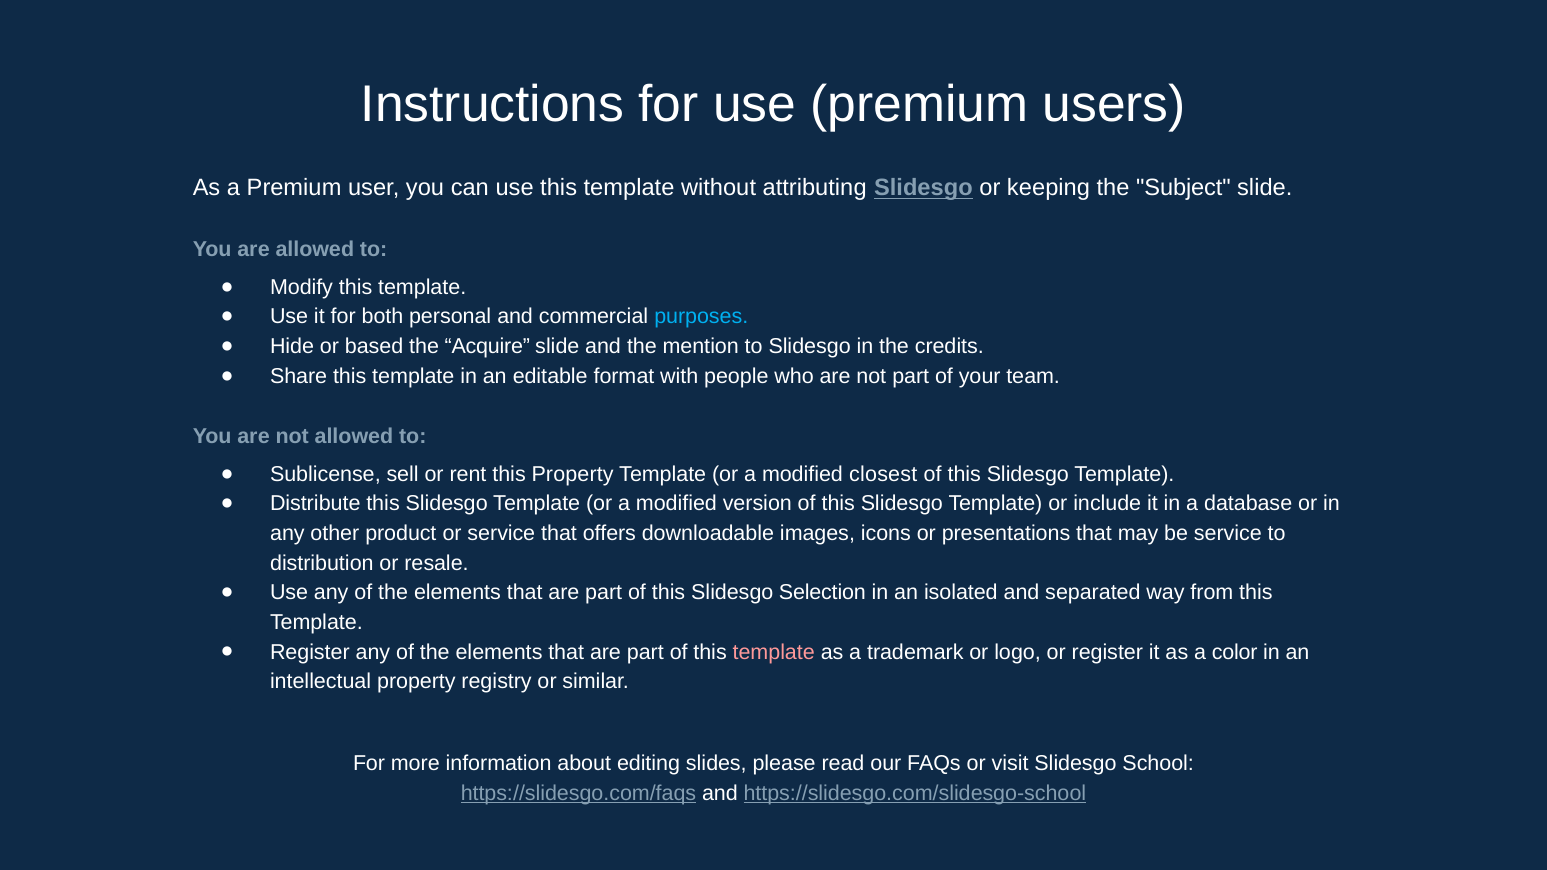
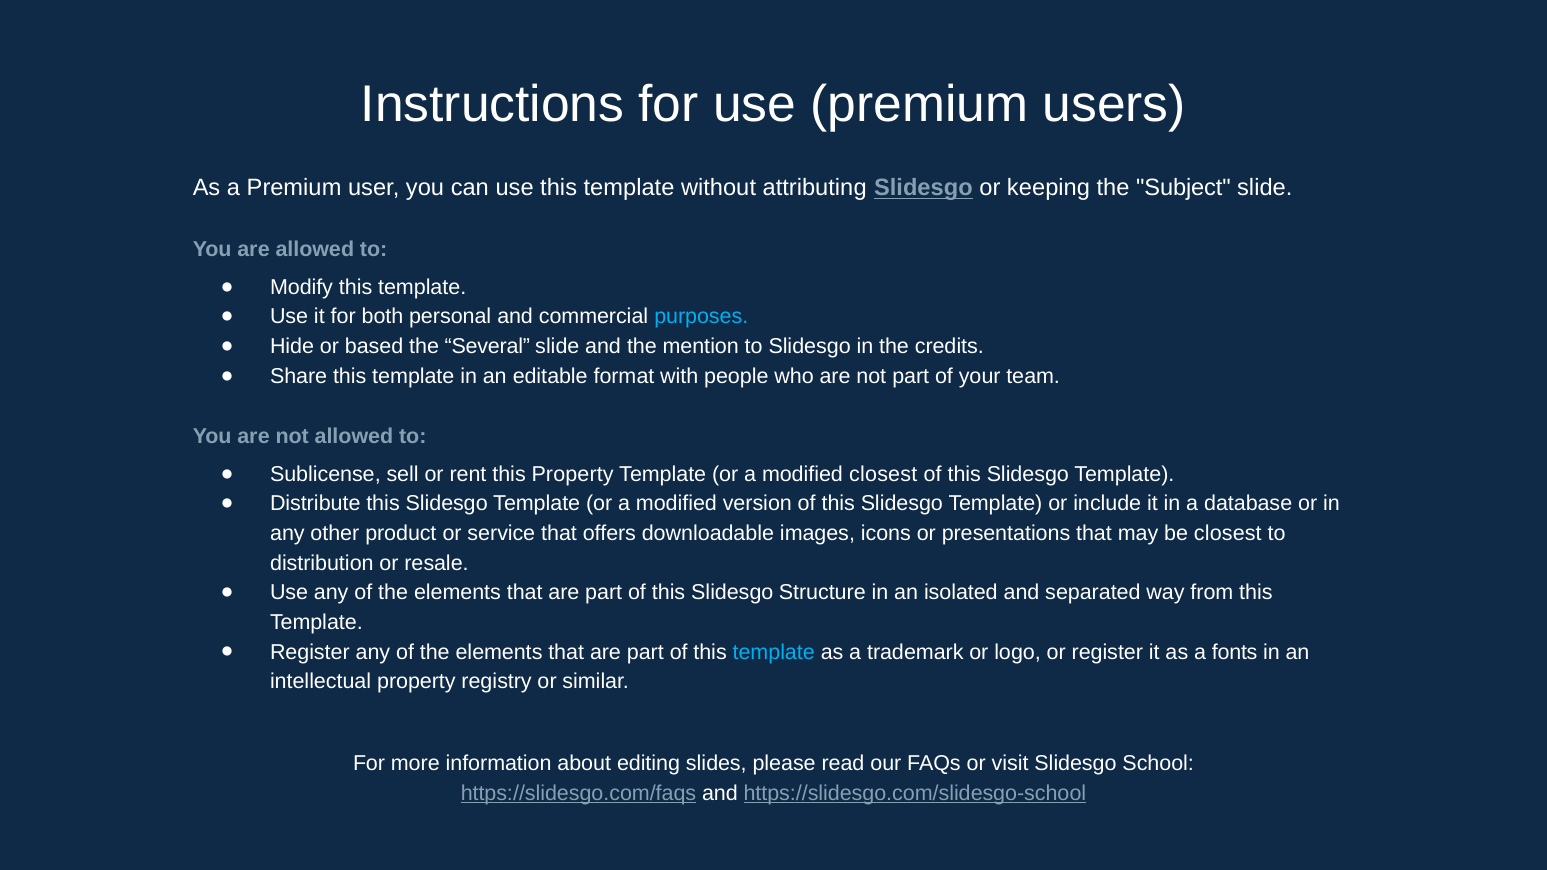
Acquire: Acquire -> Several (487, 347)
be service: service -> closest (1228, 534)
Selection: Selection -> Structure (822, 593)
template colour: pink -> light blue (774, 652)
color: color -> fonts (1235, 652)
